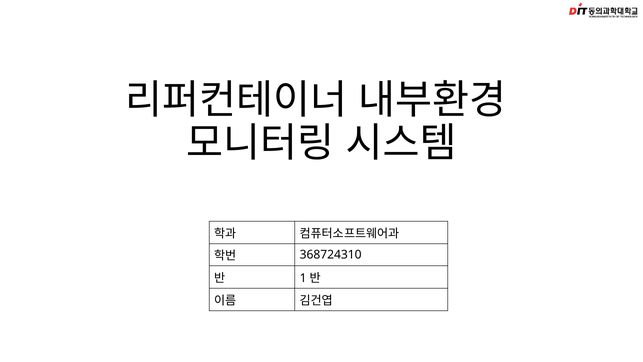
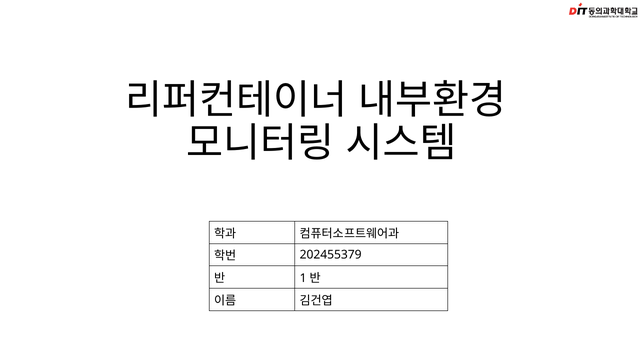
368724310: 368724310 -> 202455379 (331, 255)
